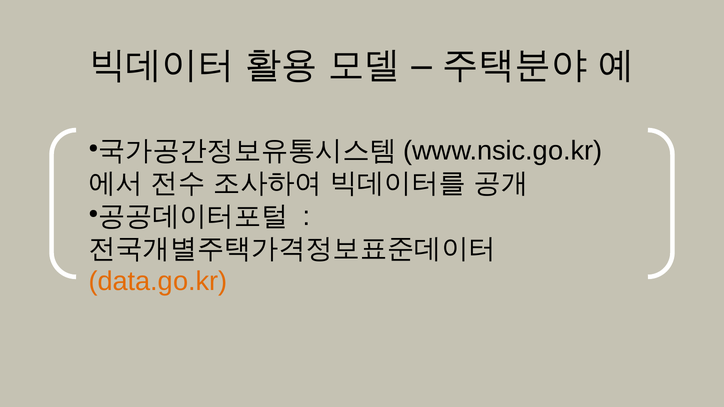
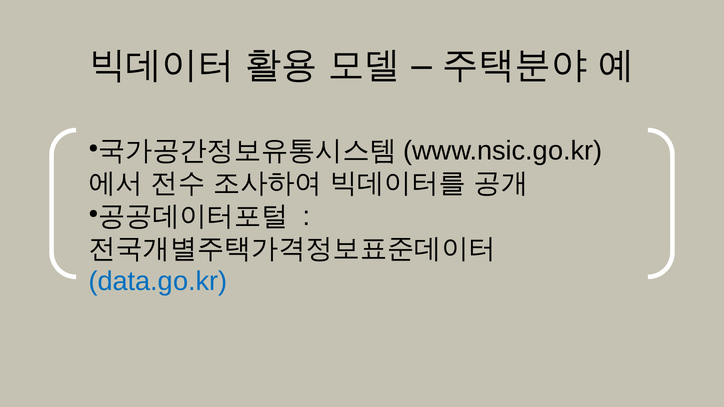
data.go.kr colour: orange -> blue (158, 281)
